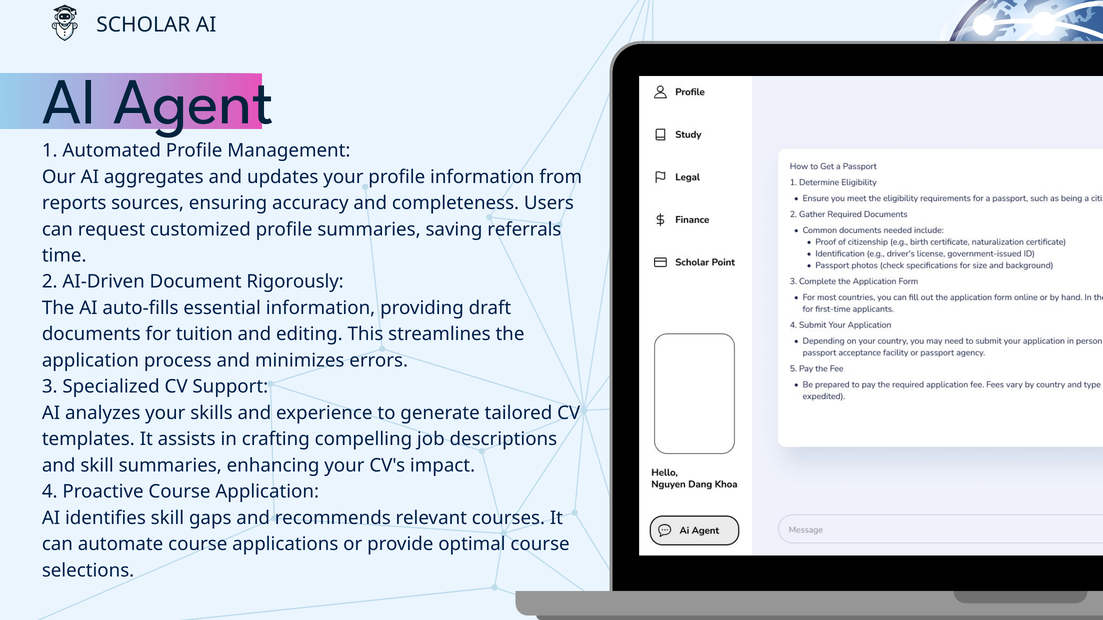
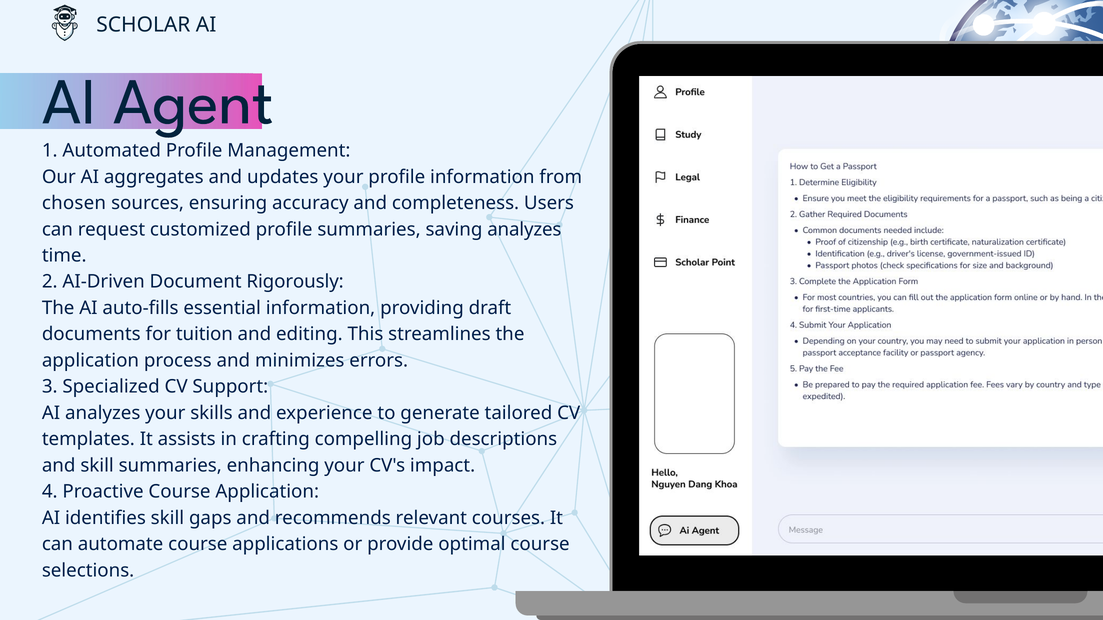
reports: reports -> chosen (74, 203)
saving referrals: referrals -> analyzes (524, 229)
